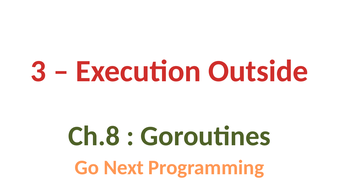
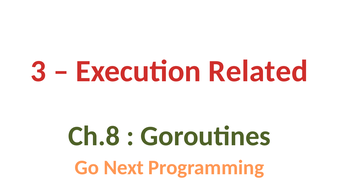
Outside: Outside -> Related (258, 71)
